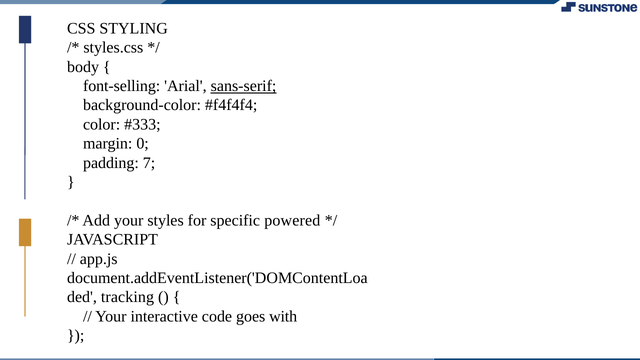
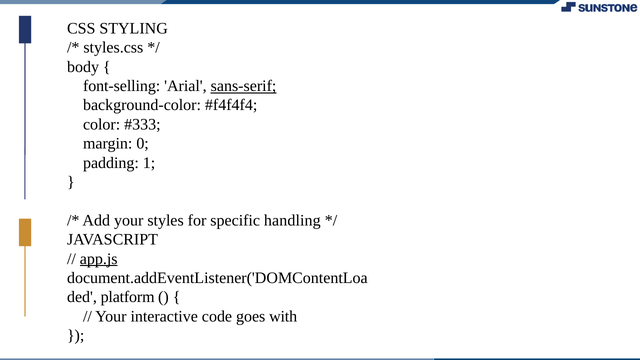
7: 7 -> 1 (149, 163)
powered: powered -> handling (292, 220)
app.js underline: none -> present (99, 259)
tracking: tracking -> platform (128, 297)
